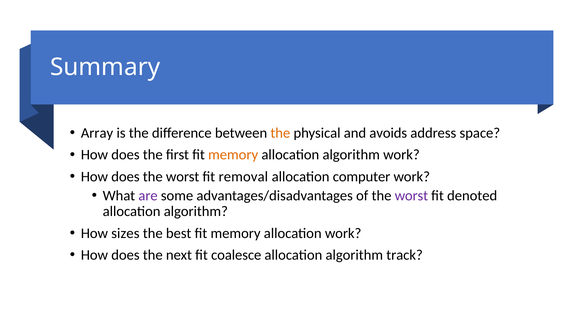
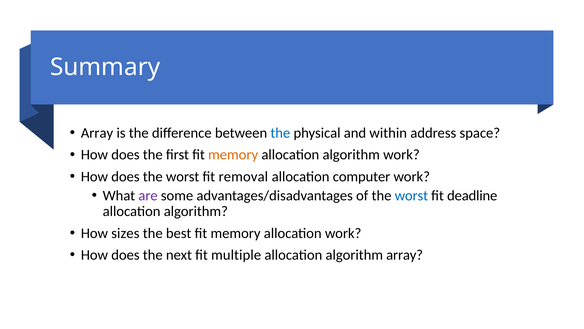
the colour: orange -> blue (280, 133)
avoids: avoids -> within (388, 133)
worst colour: purple -> blue (411, 195)
denoted: denoted -> deadline (472, 195)
coalesce: coalesce -> multiple (236, 255)
algorithm track: track -> array (405, 255)
